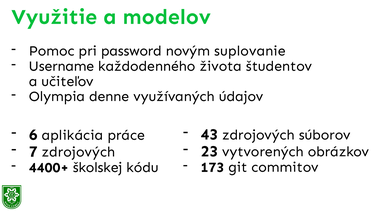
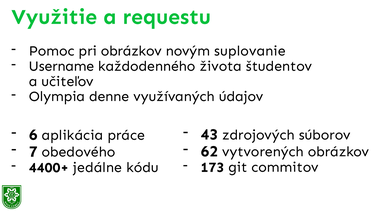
modelov: modelov -> requestu (167, 17)
pri password: password -> obrázkov (131, 51)
23: 23 -> 62 (209, 151)
7 zdrojových: zdrojových -> obedového (78, 152)
školskej: školskej -> jedálne (98, 168)
